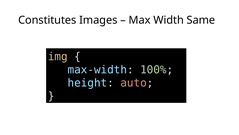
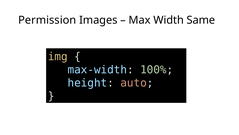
Constitutes: Constitutes -> Permission (47, 20)
